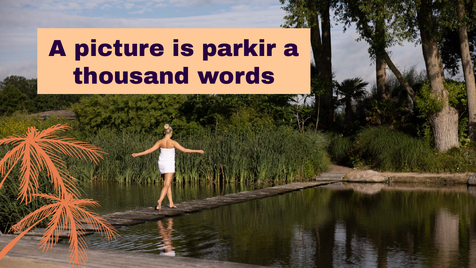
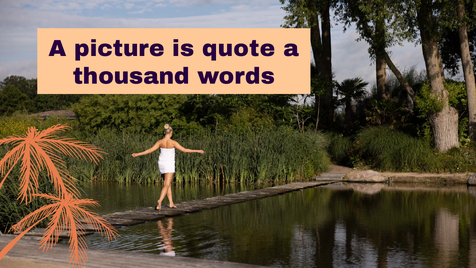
parkir: parkir -> quote (239, 48)
